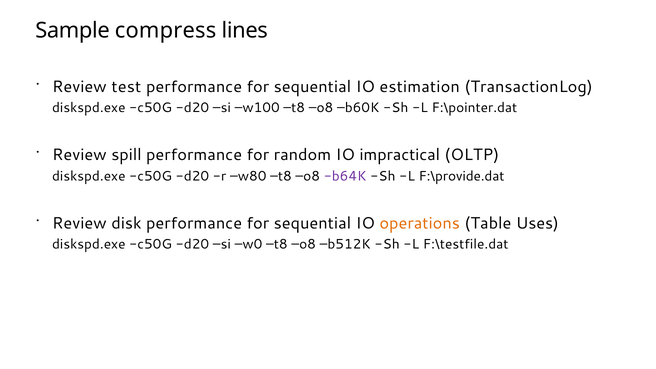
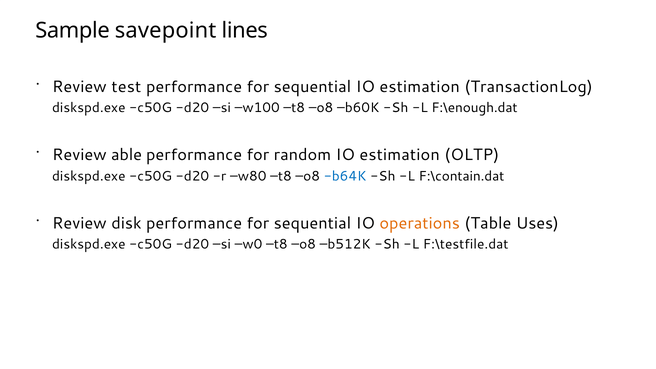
compress: compress -> savepoint (166, 30)
F:\pointer.dat: F:\pointer.dat -> F:\enough.dat (474, 108)
spill: spill -> able (127, 155)
random IO impractical: impractical -> estimation (400, 155)
b64K colour: purple -> blue (345, 176)
F:\provide.dat: F:\provide.dat -> F:\contain.dat (461, 176)
